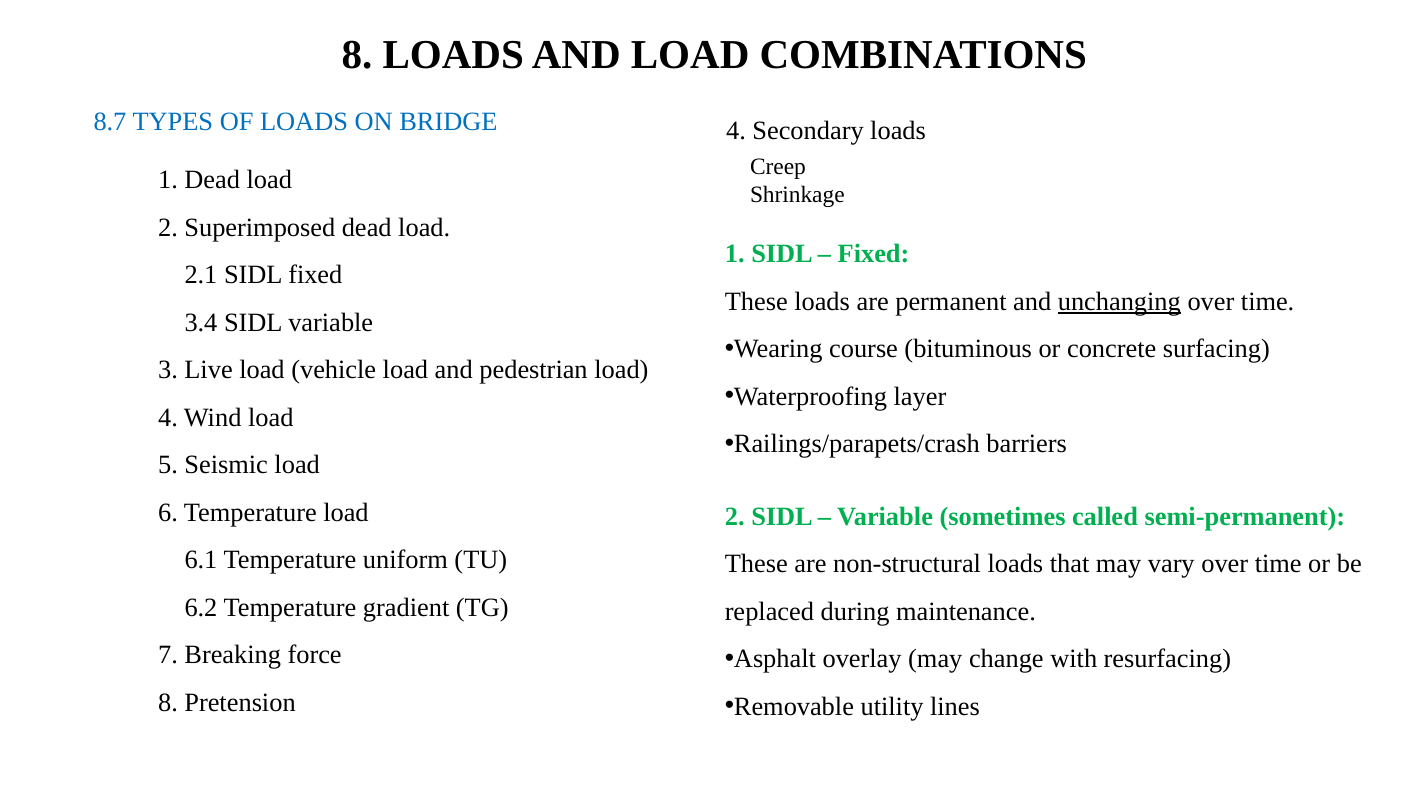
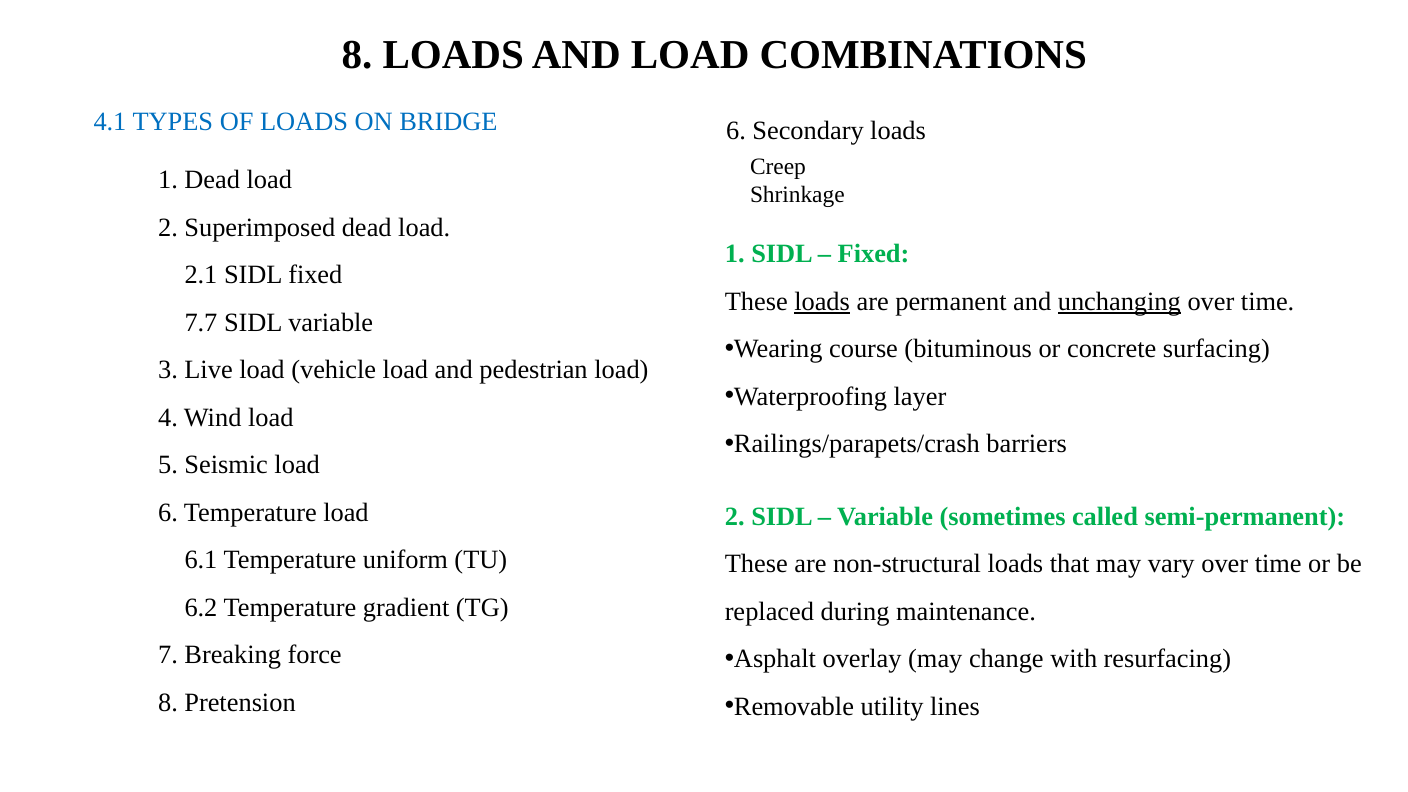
8.7: 8.7 -> 4.1 (110, 121)
BRIDGE 4: 4 -> 6 (736, 131)
loads underline: none -> present (822, 302)
3.4: 3.4 -> 7.7 (201, 322)
